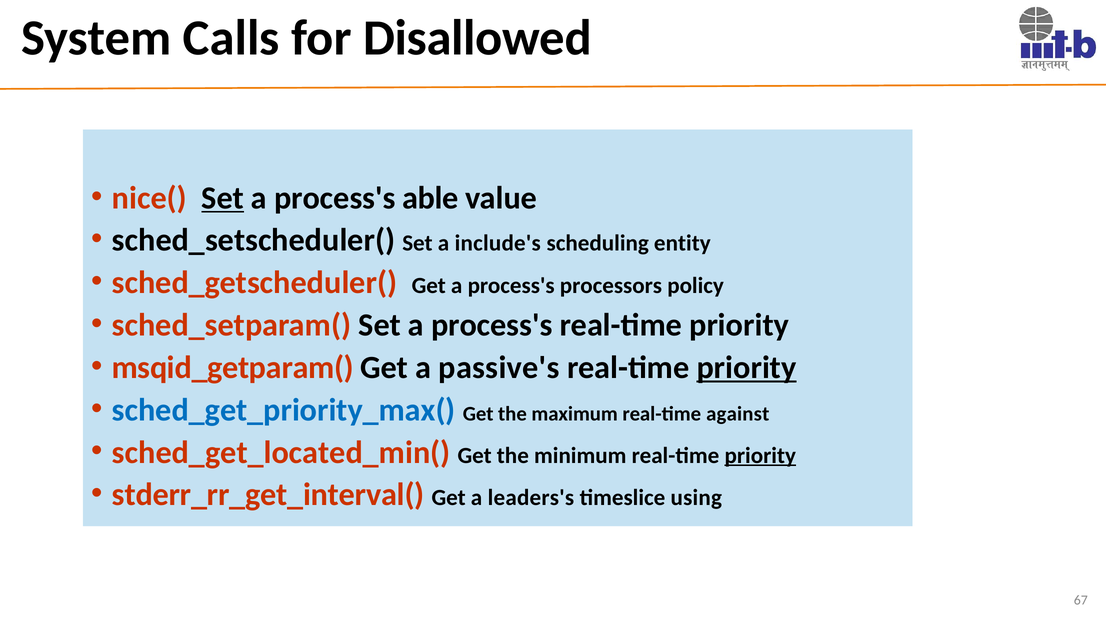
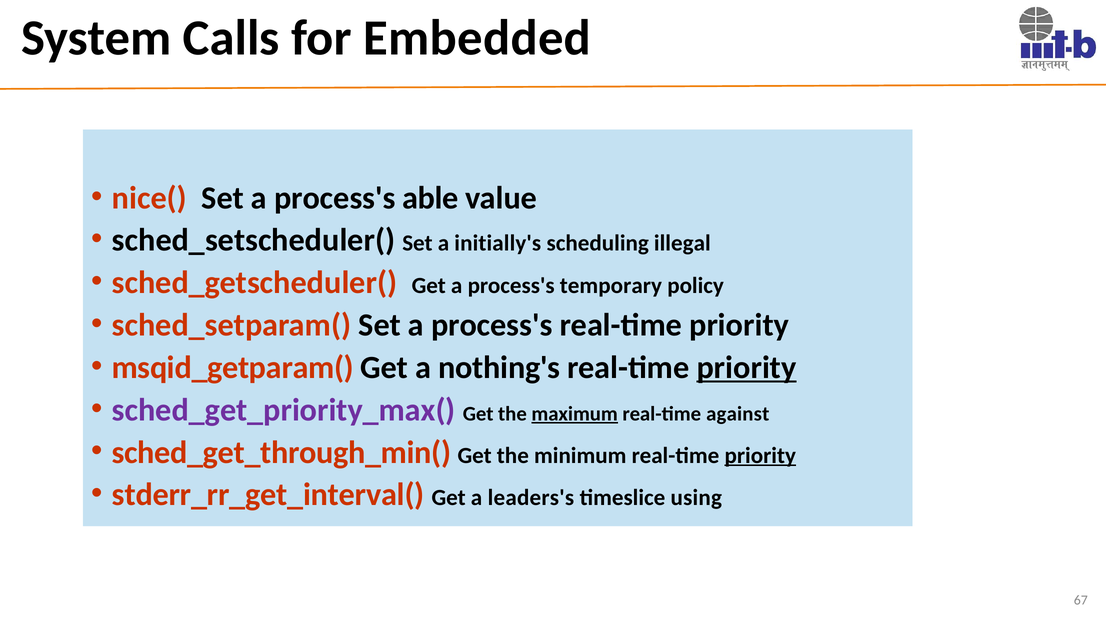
Disallowed: Disallowed -> Embedded (477, 38)
Set underline: present -> none (223, 198)
include's: include's -> initially's (498, 243)
entity: entity -> illegal (682, 243)
processors: processors -> temporary (611, 286)
passive's: passive's -> nothing's (499, 368)
sched_get_priority_max( colour: blue -> purple (284, 410)
maximum underline: none -> present (575, 414)
sched_get_located_min(: sched_get_located_min( -> sched_get_through_min( (281, 452)
